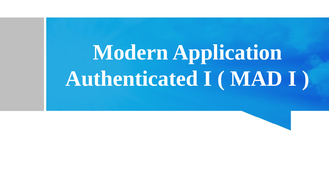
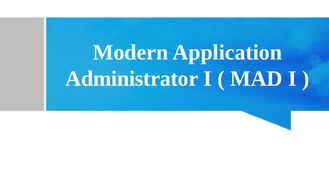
Authenticated: Authenticated -> Administrator (132, 79)
